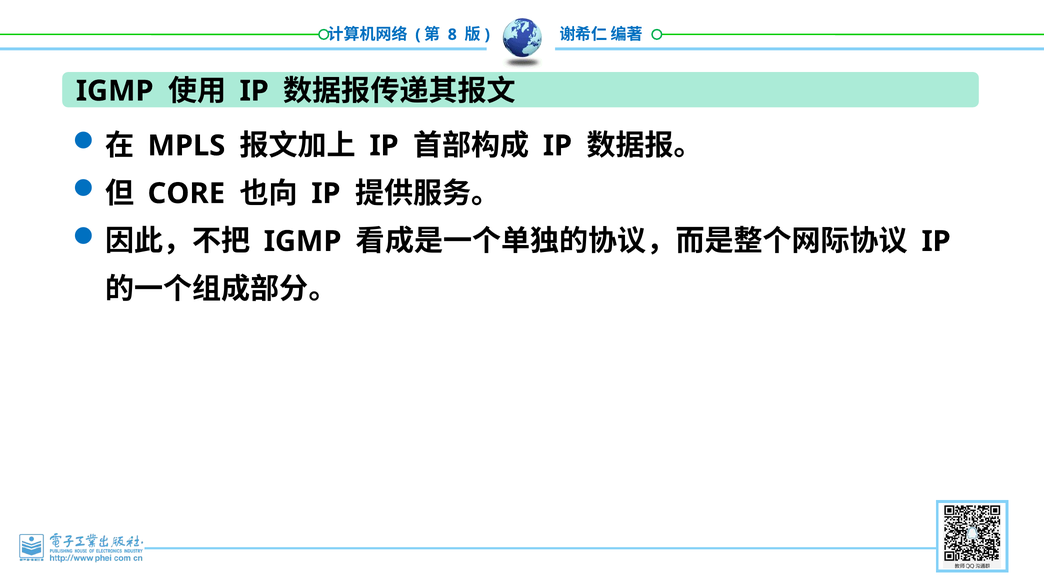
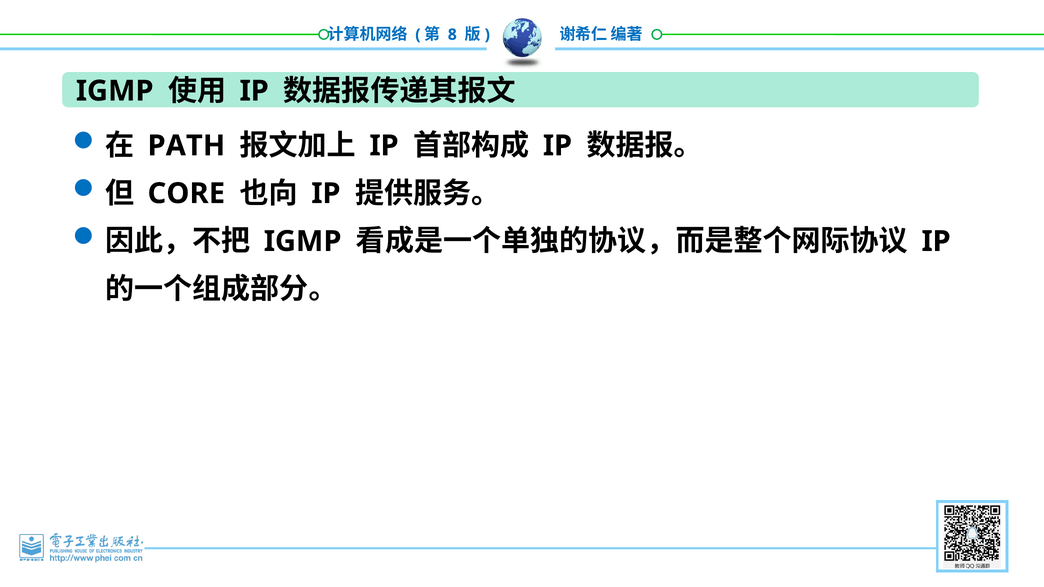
MPLS: MPLS -> PATH (186, 146)
